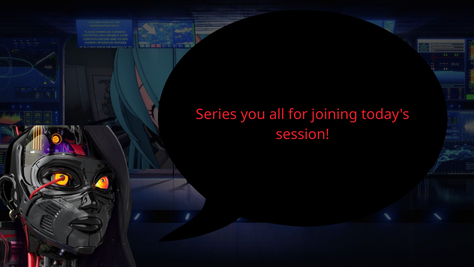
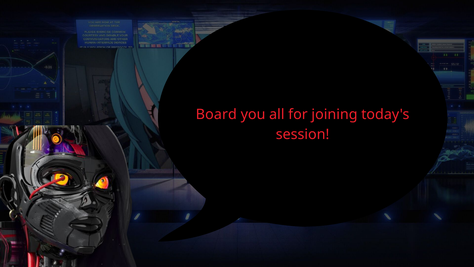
Series: Series -> Board (216, 114)
